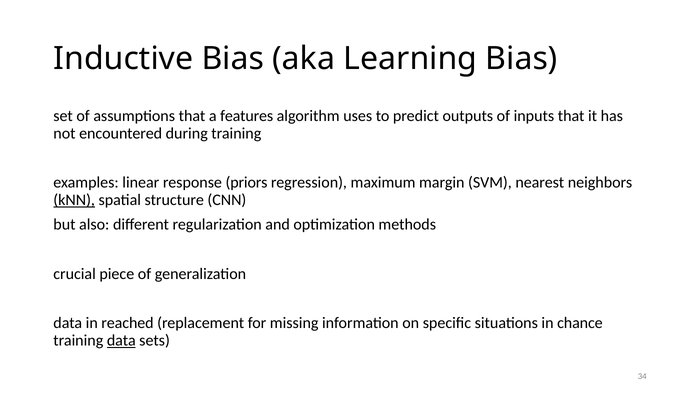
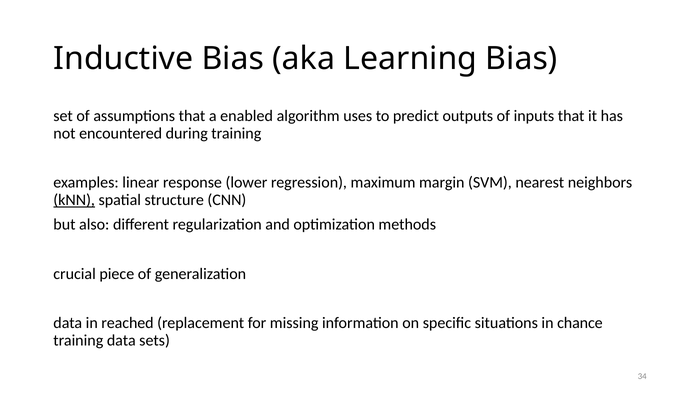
features: features -> enabled (247, 116)
priors: priors -> lower (247, 183)
data underline: present -> none (121, 340)
